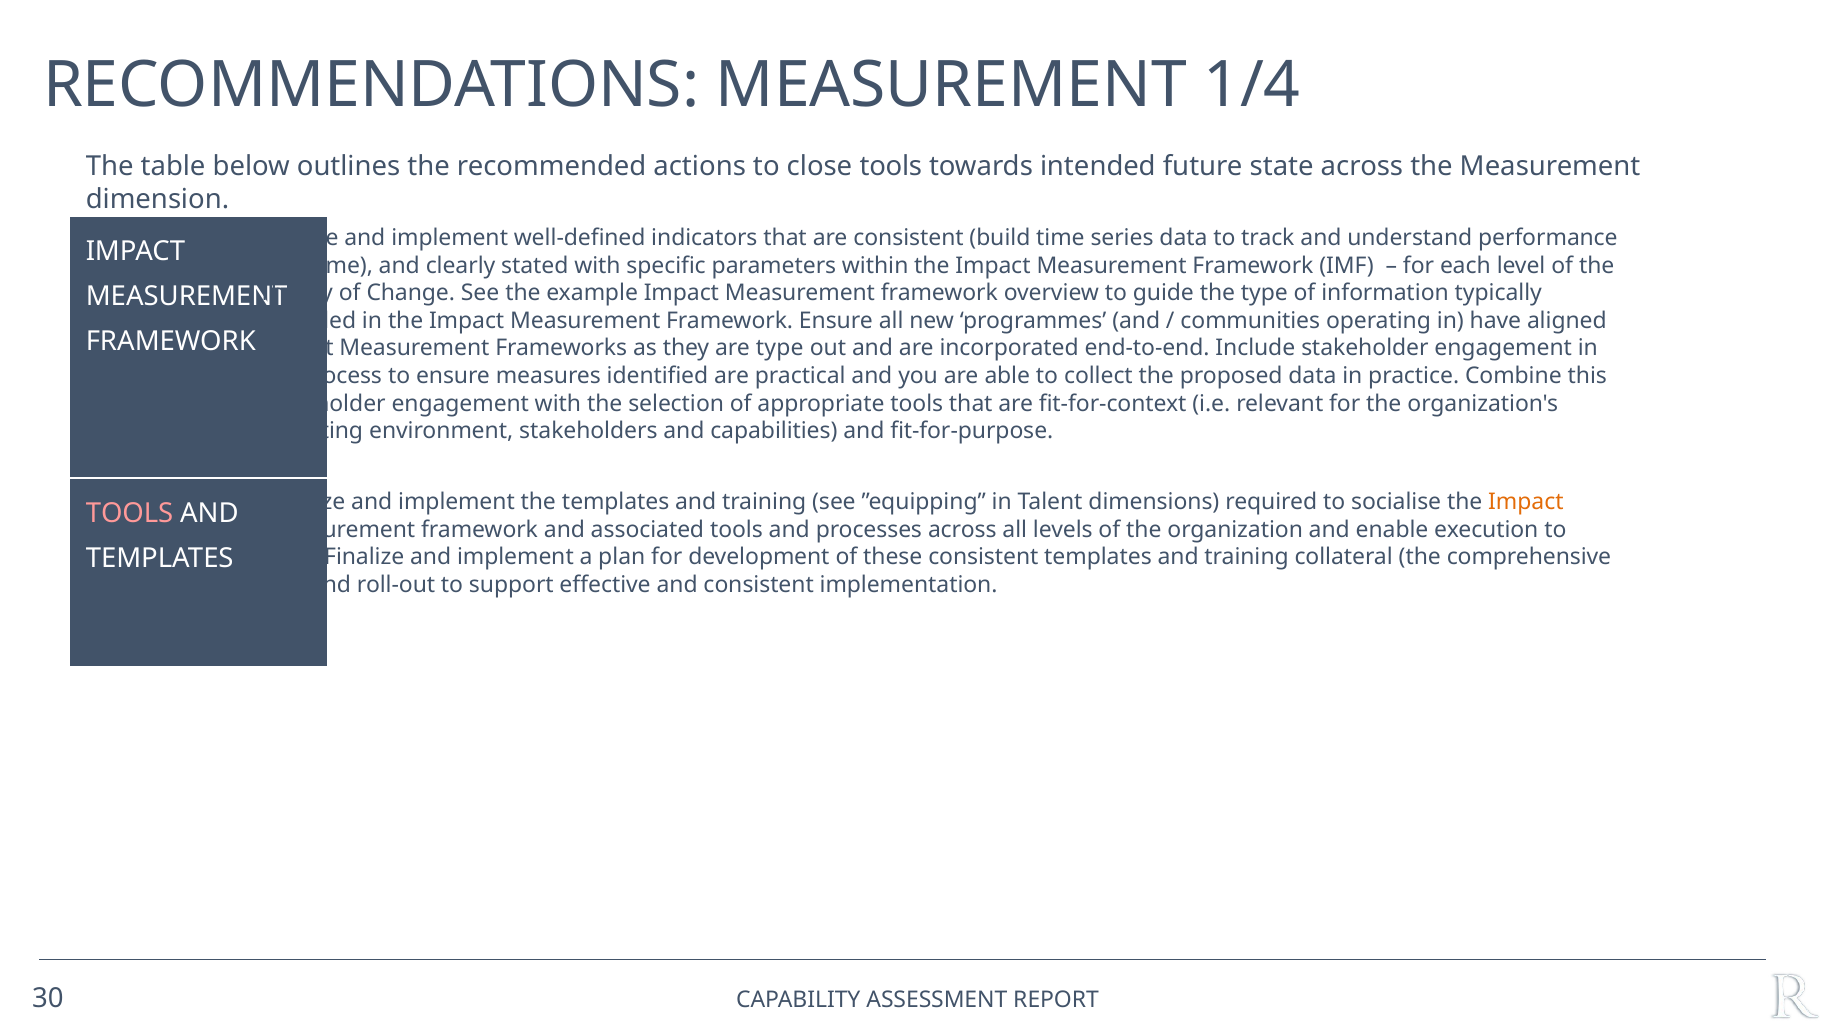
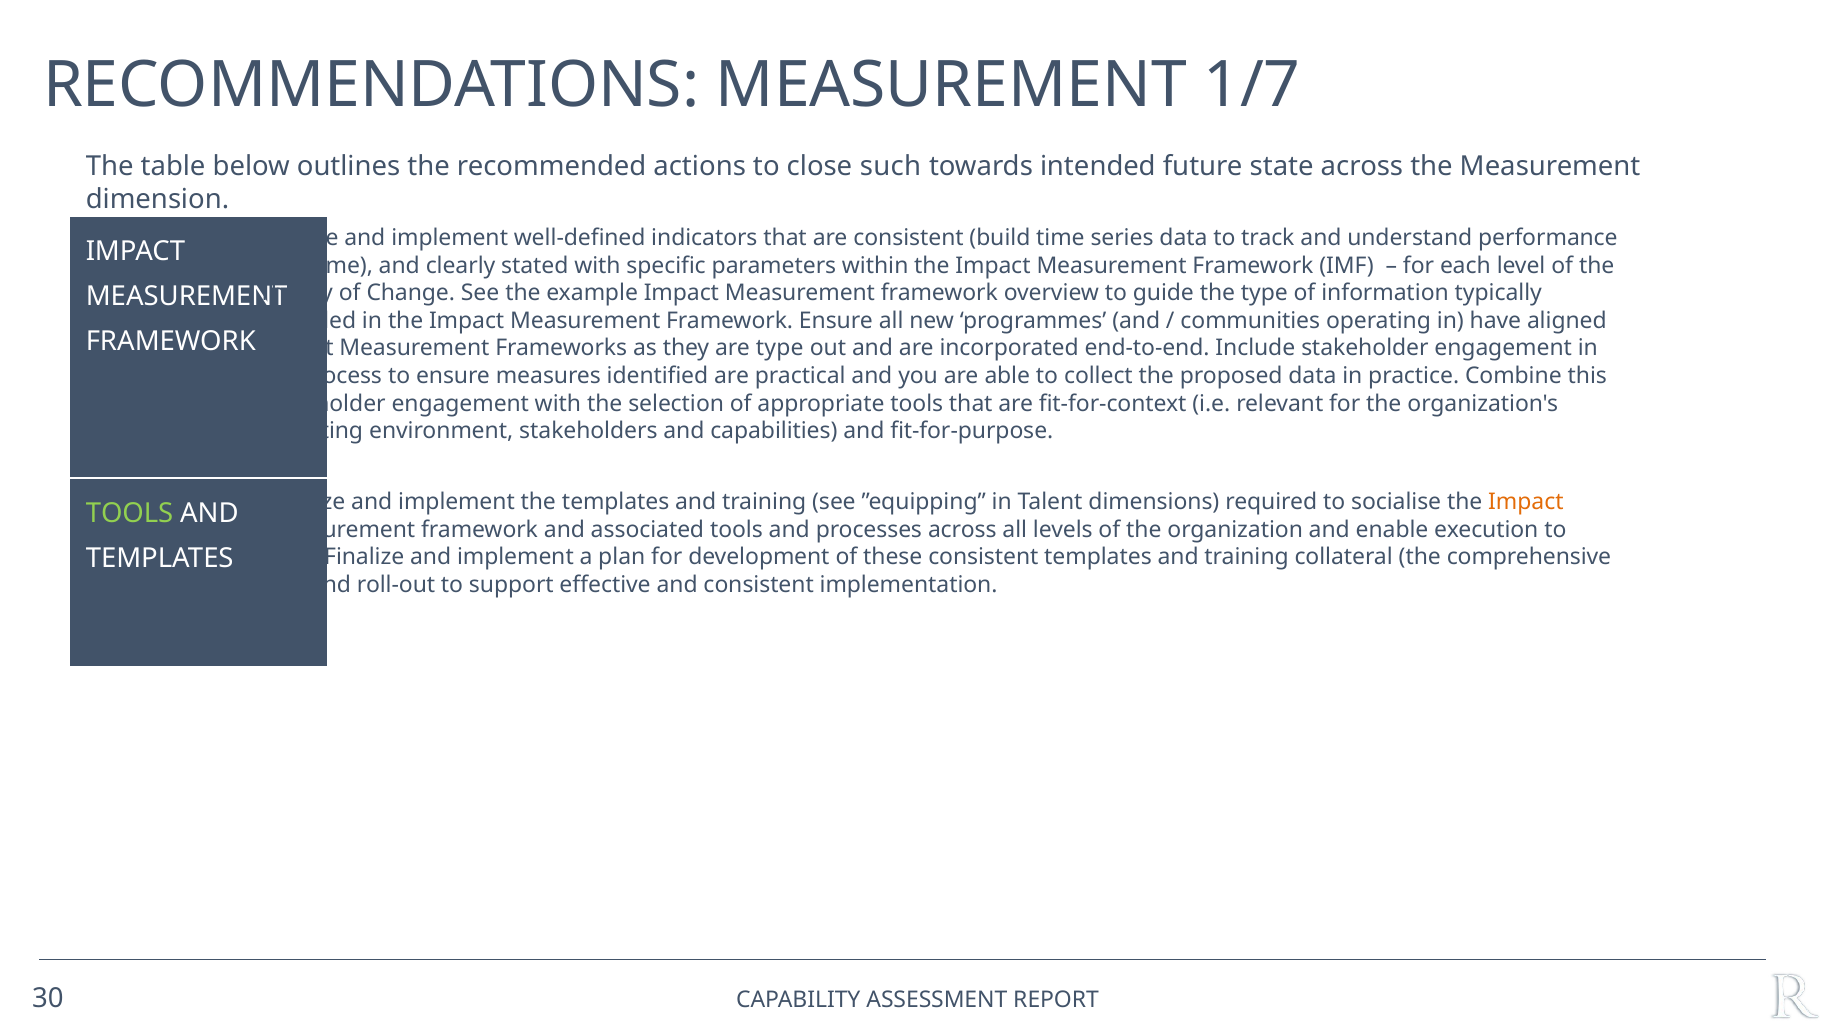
1/4: 1/4 -> 1/7 (1252, 85)
close tools: tools -> such (891, 167)
TOOLS colour: pink -> light green (130, 514)
